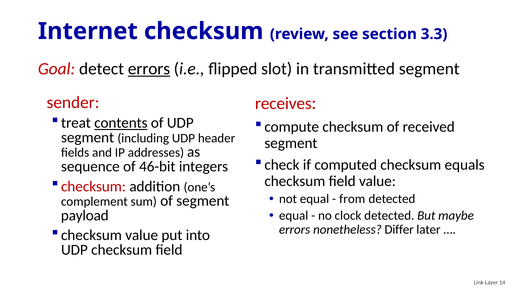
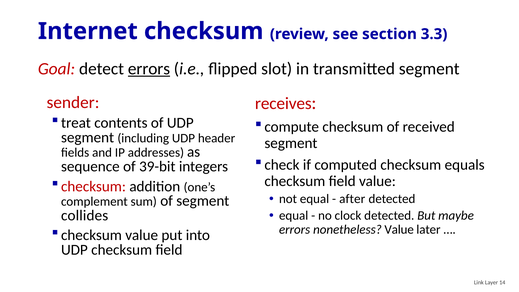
contents underline: present -> none (121, 123)
46-bit: 46-bit -> 39-bit (157, 166)
from: from -> after (352, 199)
payload: payload -> collides (85, 215)
nonetheless Differ: Differ -> Value (399, 230)
